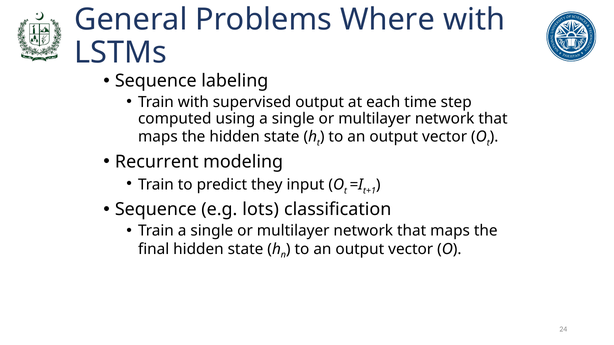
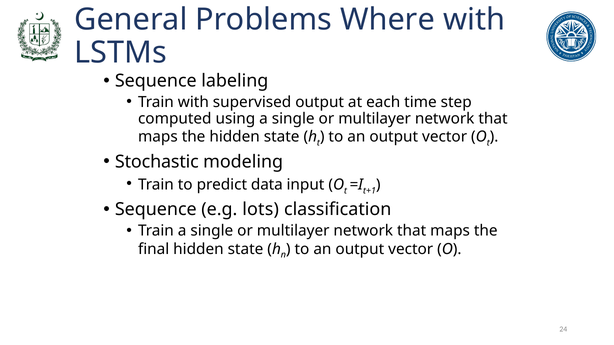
Recurrent: Recurrent -> Stochastic (157, 162)
they: they -> data (267, 185)
